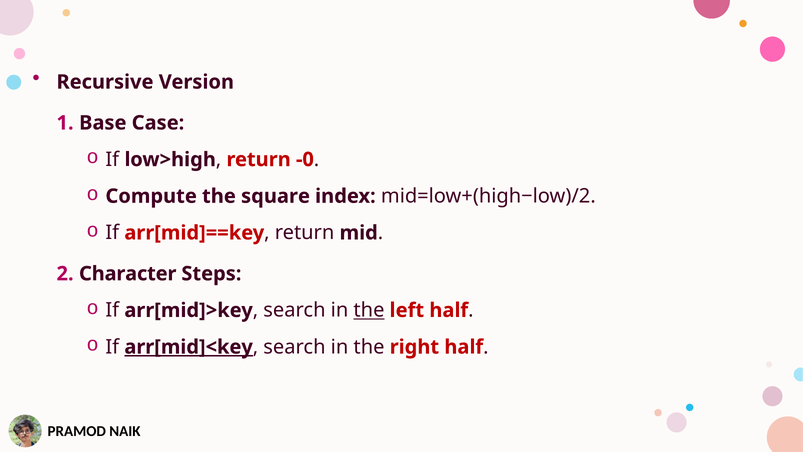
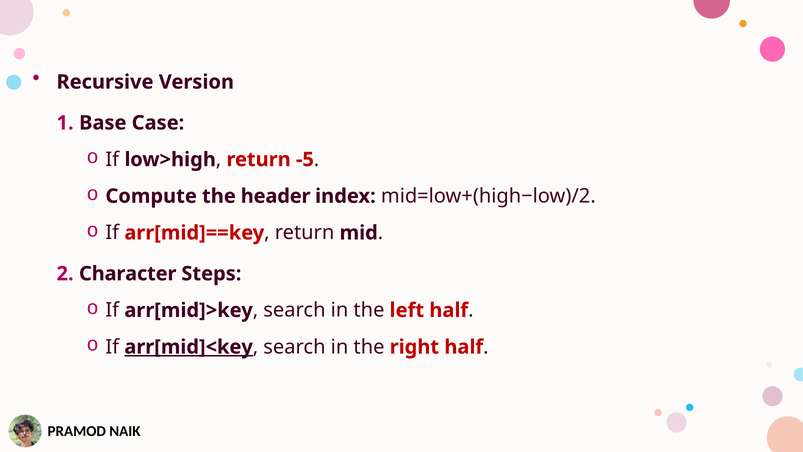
-0: -0 -> -5 (305, 159)
square: square -> header (276, 196)
the underline: present -> none (369, 310)
